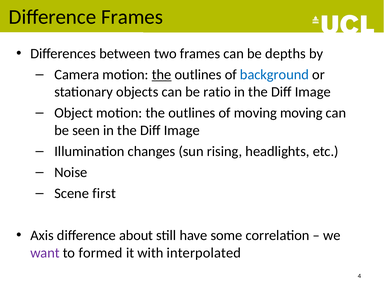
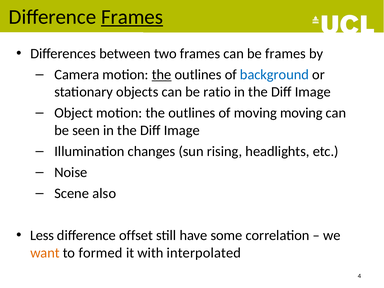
Frames underline: none -> present (132, 17)
be depths: depths -> frames (286, 54)
first: first -> also (104, 193)
Axis: Axis -> Less (42, 235)
about: about -> offset (136, 235)
want colour: purple -> orange (45, 253)
